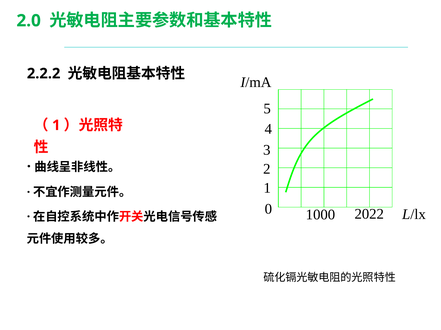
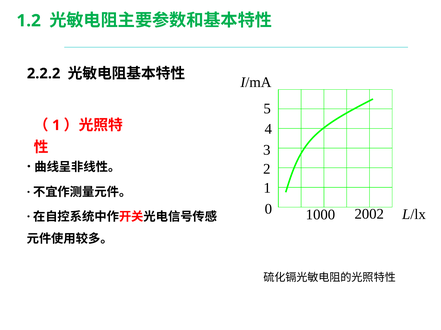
2.0: 2.0 -> 1.2 (29, 21)
2022: 2022 -> 2002 (369, 214)
